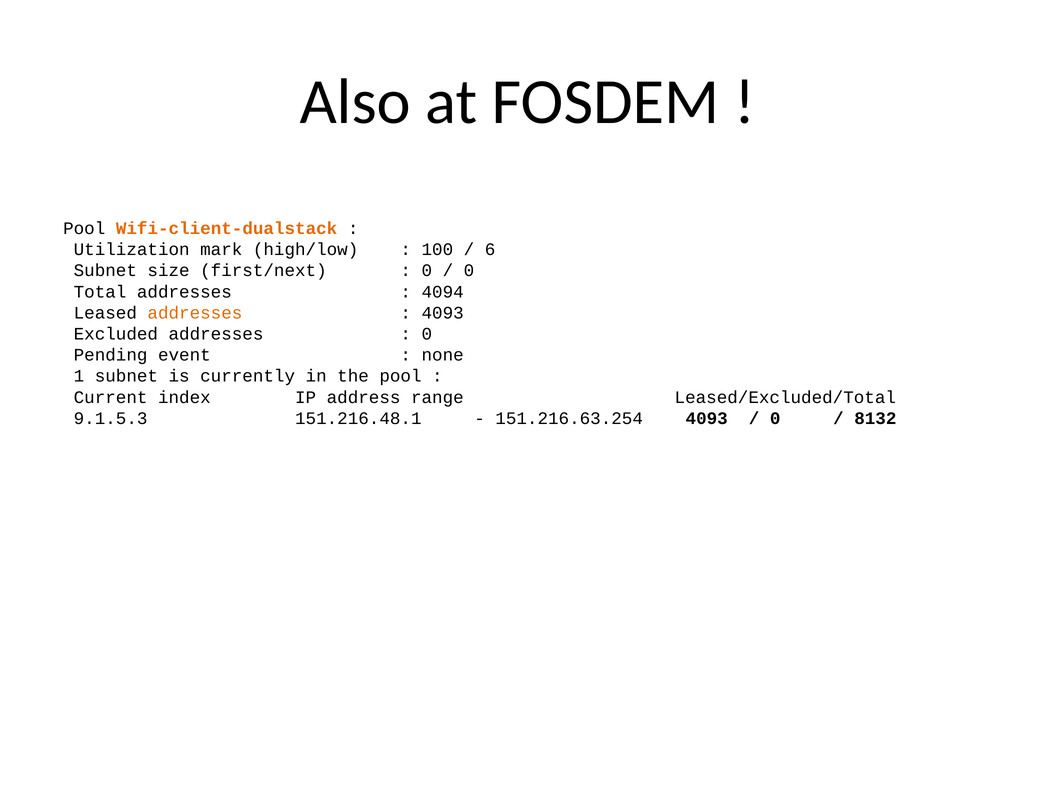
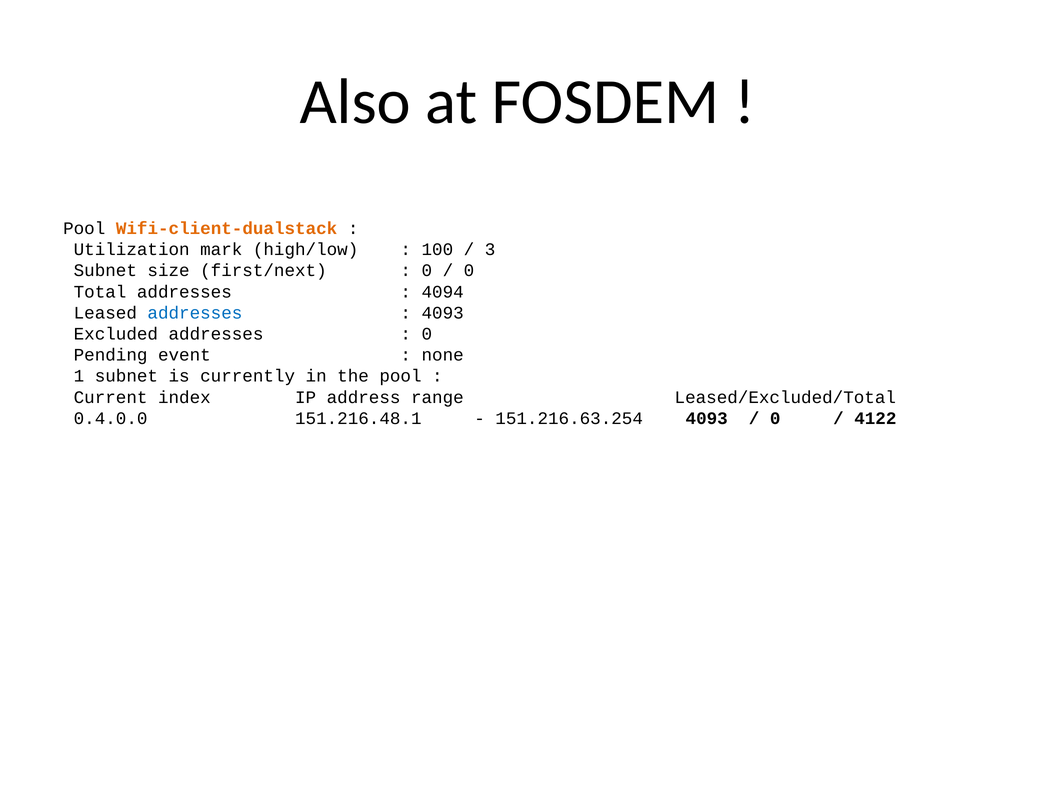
6: 6 -> 3 (490, 250)
addresses colour: orange -> blue (195, 313)
9.1.5.3: 9.1.5.3 -> 0.4.0.0 (111, 418)
8132: 8132 -> 4122 (875, 418)
